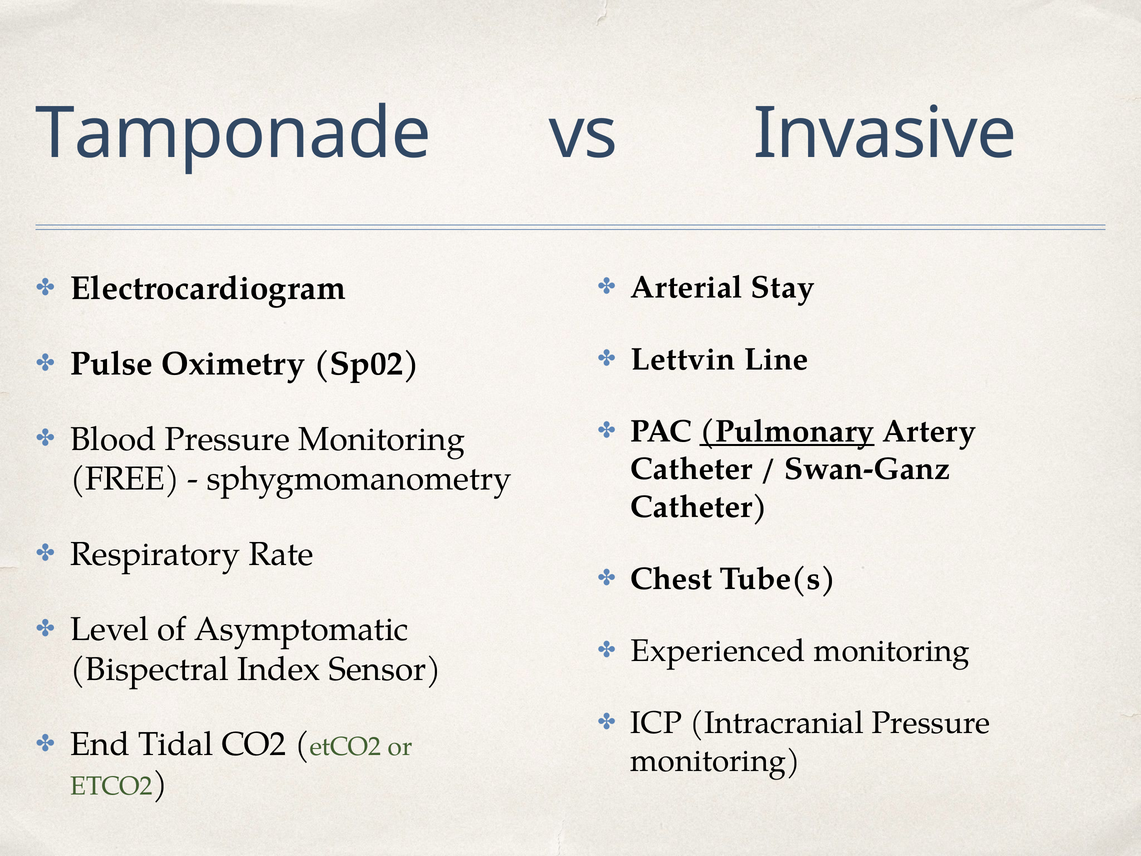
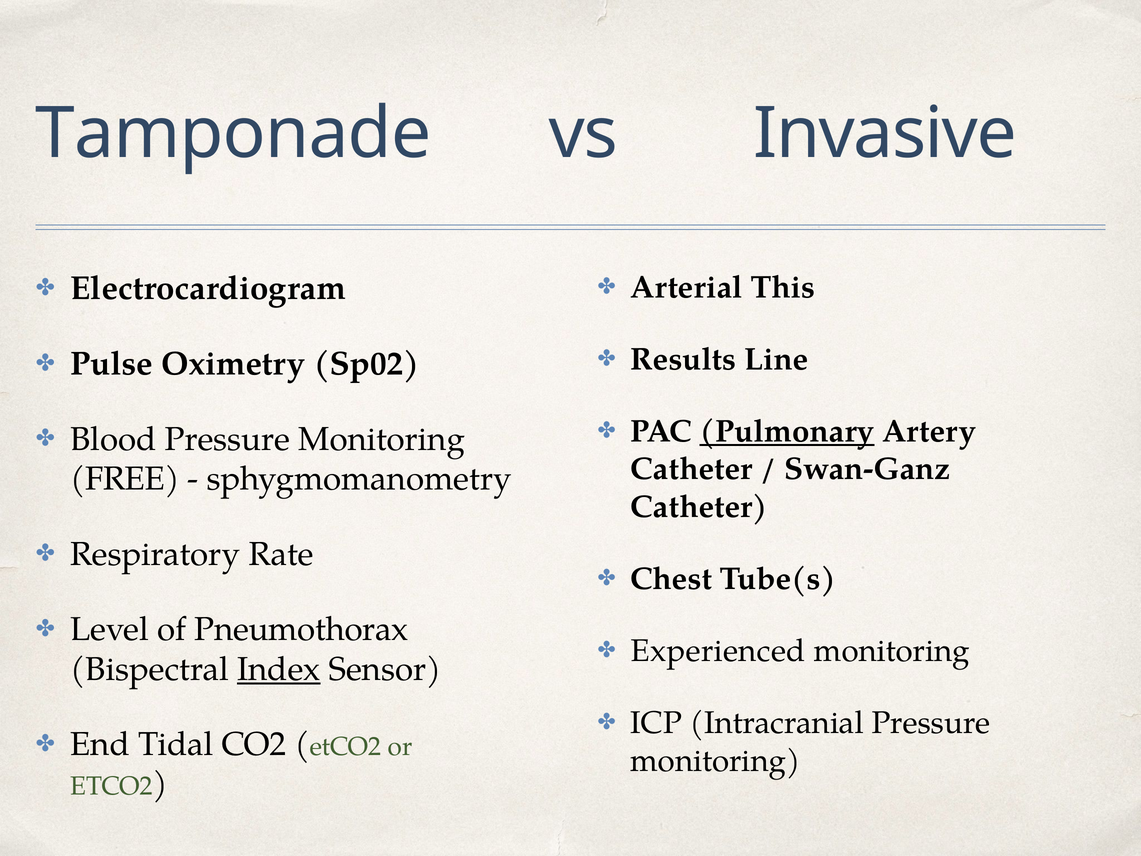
Stay: Stay -> This (783, 287)
Lettvin: Lettvin -> Results (683, 359)
Asymptomatic: Asymptomatic -> Pneumothorax (301, 629)
Index underline: none -> present (279, 669)
